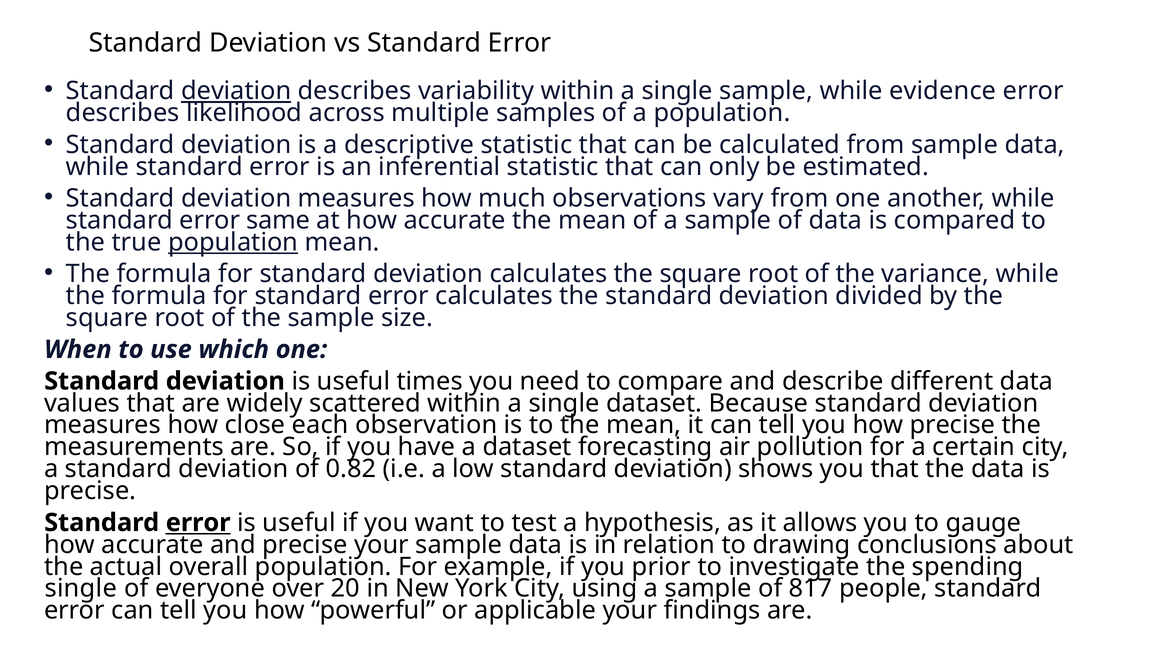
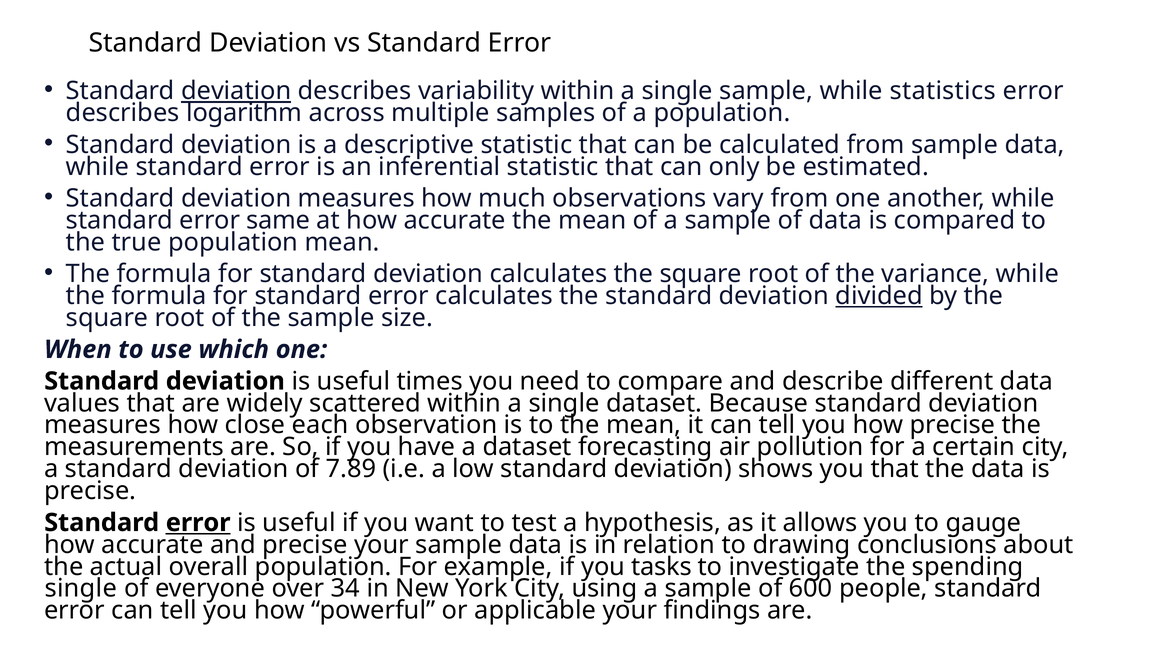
evidence: evidence -> statistics (943, 91)
likelihood: likelihood -> logarithm (244, 113)
population underline: present -> none (233, 242)
divided underline: none -> present (879, 296)
0.82: 0.82 -> 7.89 (351, 469)
prior: prior -> tasks (662, 567)
20: 20 -> 34 (345, 589)
817: 817 -> 600 (811, 589)
